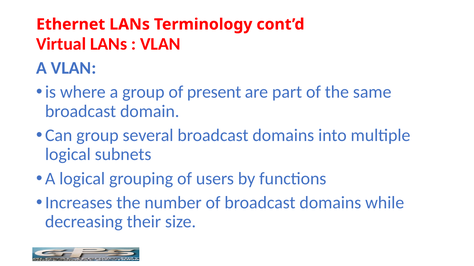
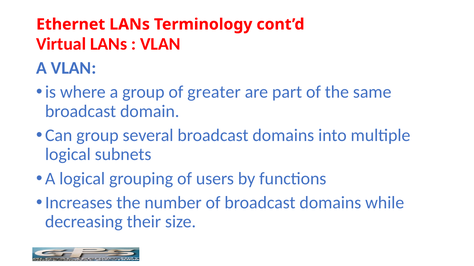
present: present -> greater (214, 92)
